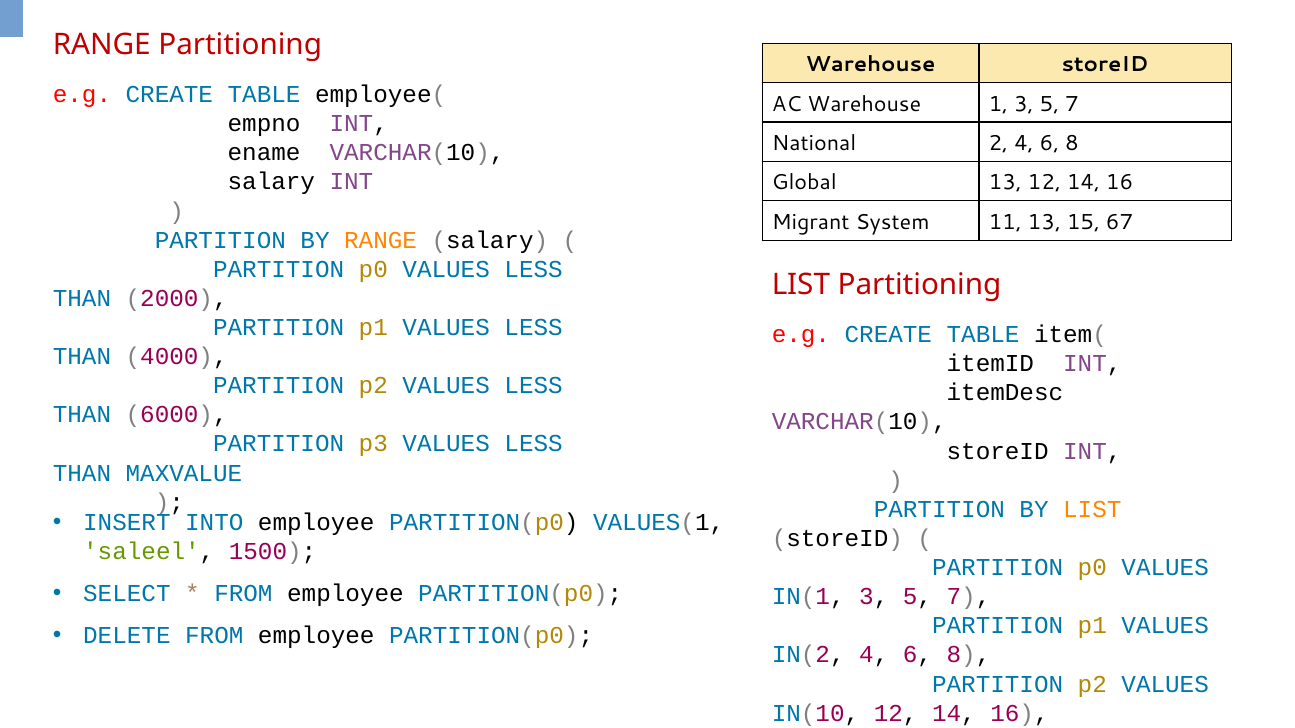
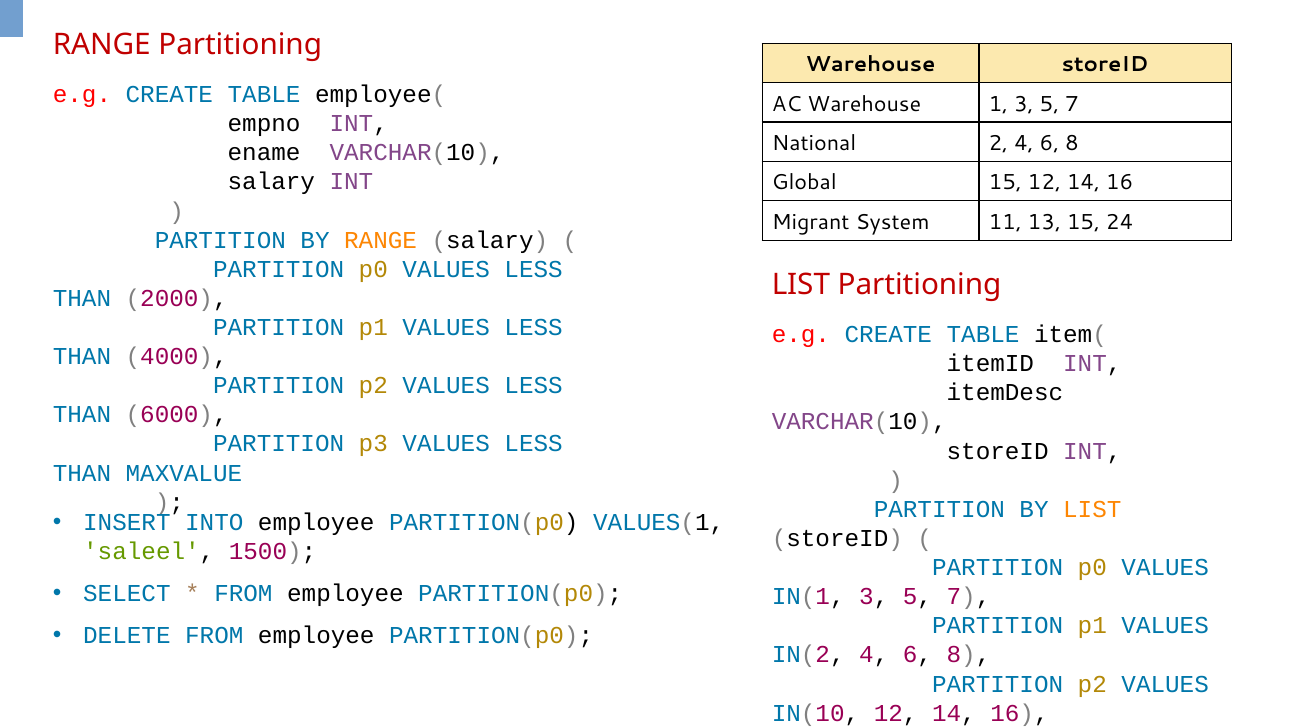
Global 13: 13 -> 15 (1005, 183)
67: 67 -> 24 (1120, 222)
